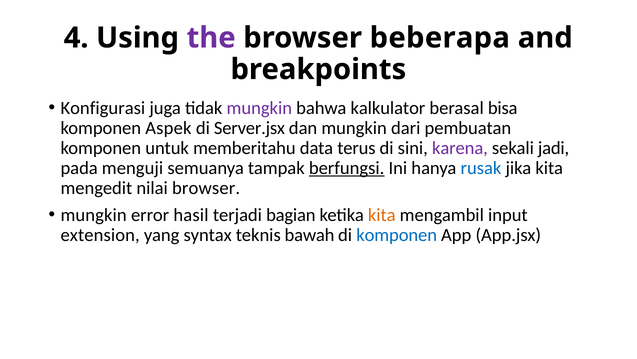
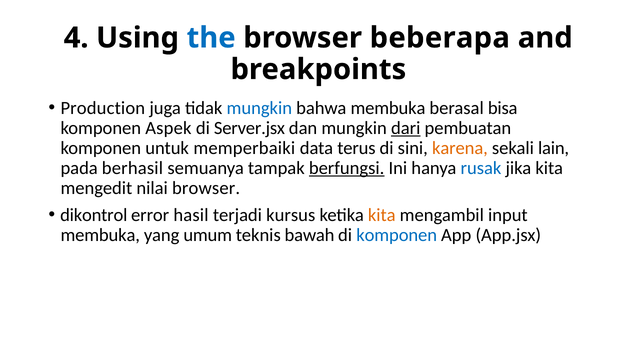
the colour: purple -> blue (211, 38)
Konfigurasi: Konfigurasi -> Production (103, 108)
mungkin colour: purple -> blue (259, 108)
bahwa kalkulator: kalkulator -> membuka (388, 108)
dari underline: none -> present (406, 128)
memberitahu: memberitahu -> memperbaiki (244, 148)
karena colour: purple -> orange (460, 148)
jadi: jadi -> lain (554, 148)
menguji: menguji -> berhasil (132, 168)
mungkin: mungkin -> dikontrol (94, 214)
bagian: bagian -> kursus (291, 214)
extension: extension -> membuka (100, 234)
syntax: syntax -> umum (208, 234)
